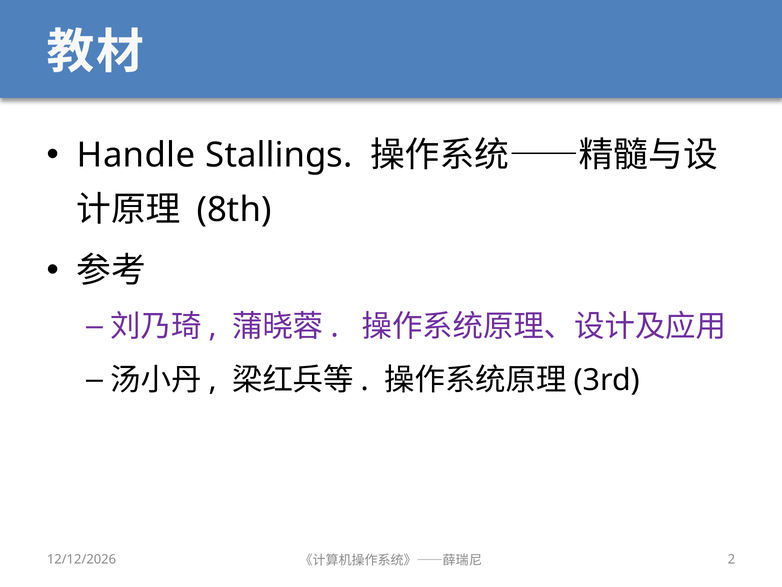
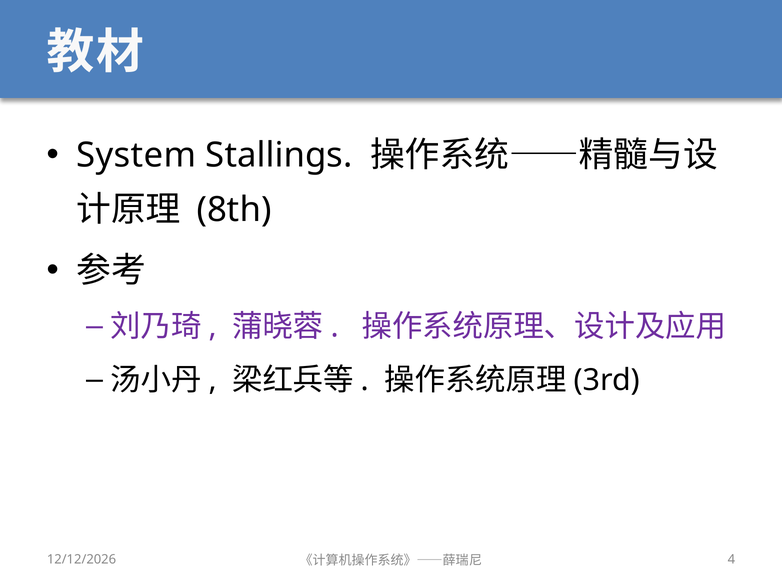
Handle: Handle -> System (136, 155)
2: 2 -> 4 (731, 559)
